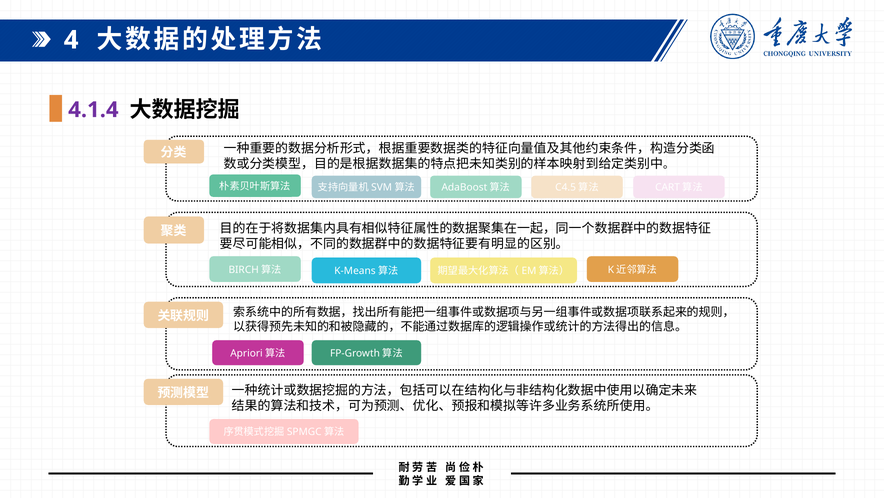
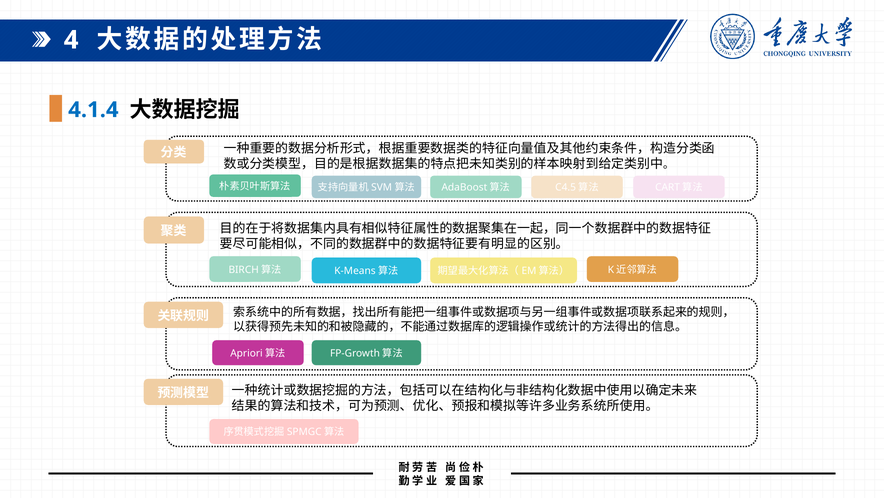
4.1.4 colour: purple -> blue (93, 110)
